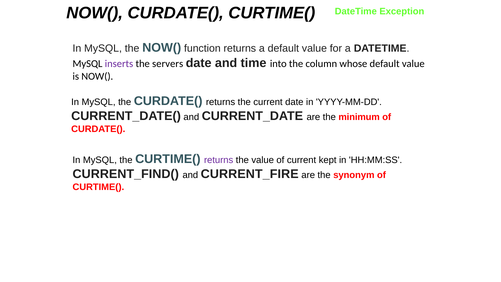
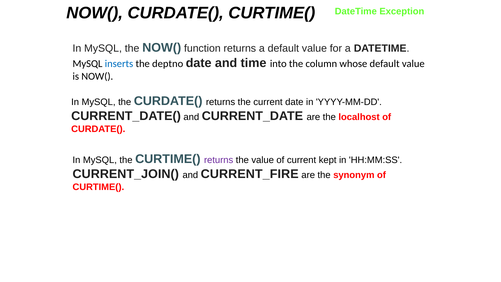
inserts colour: purple -> blue (119, 64)
servers: servers -> deptno (168, 64)
minimum: minimum -> localhost (359, 117)
CURRENT_FIND(: CURRENT_FIND( -> CURRENT_JOIN( (126, 174)
